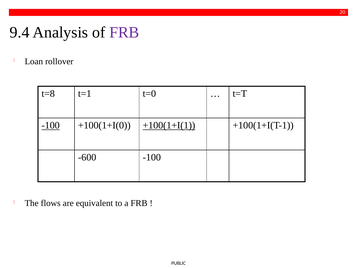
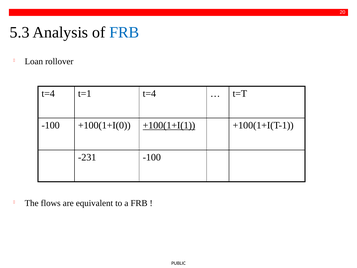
9.4: 9.4 -> 5.3 (20, 32)
FRB colour: purple -> blue (124, 32)
t=8: t=8 -> t=4 (48, 93)
t=1 t=0: t=0 -> t=4 (149, 93)
-100 underline: present -> none (51, 125)
-600: -600 -> -231 (87, 157)
